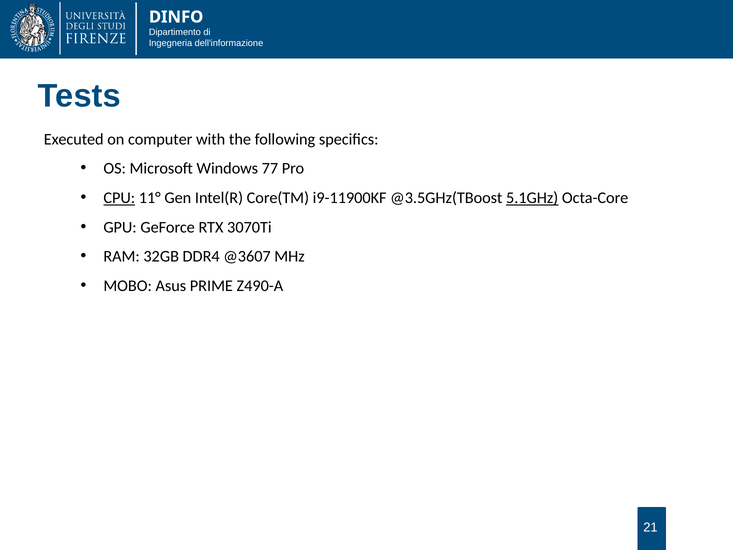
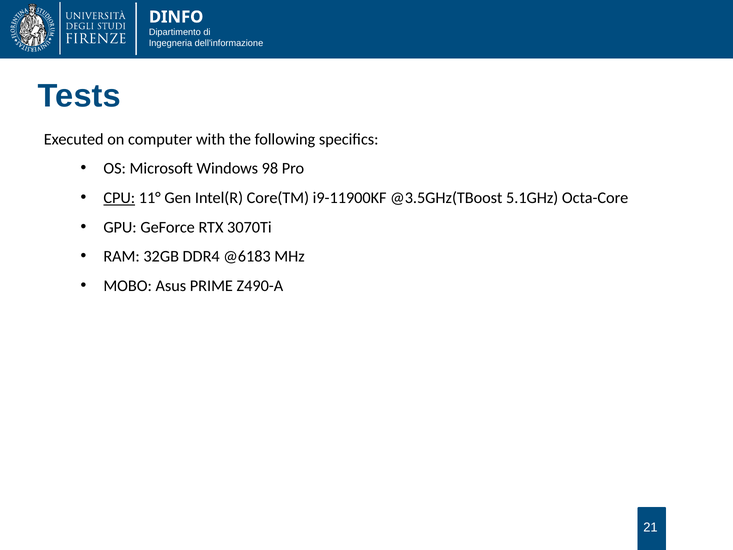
77: 77 -> 98 (270, 168)
5.1GHz underline: present -> none (532, 198)
@3607: @3607 -> @6183 (247, 256)
